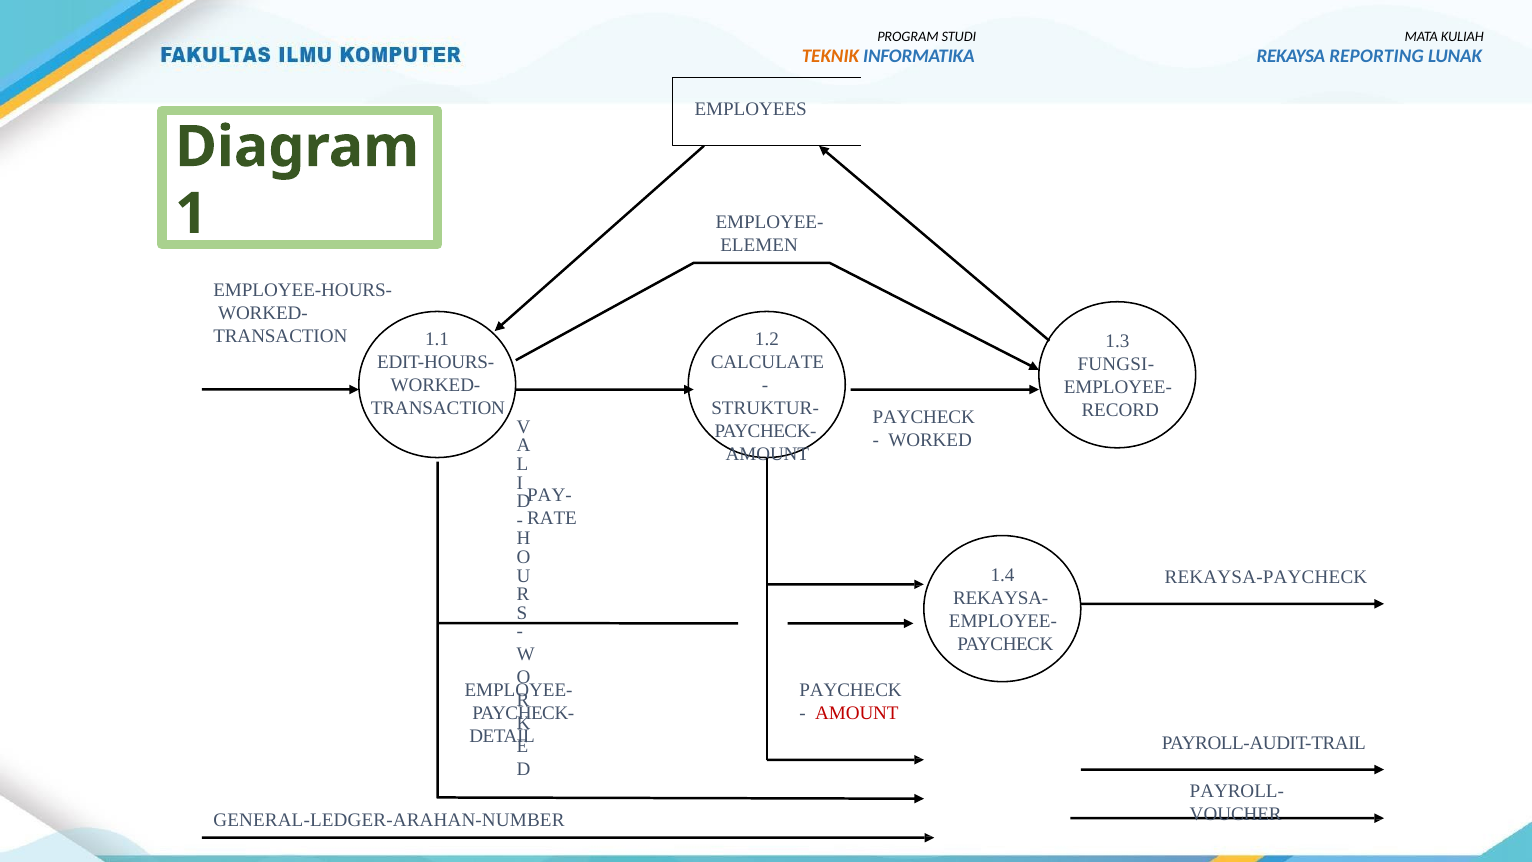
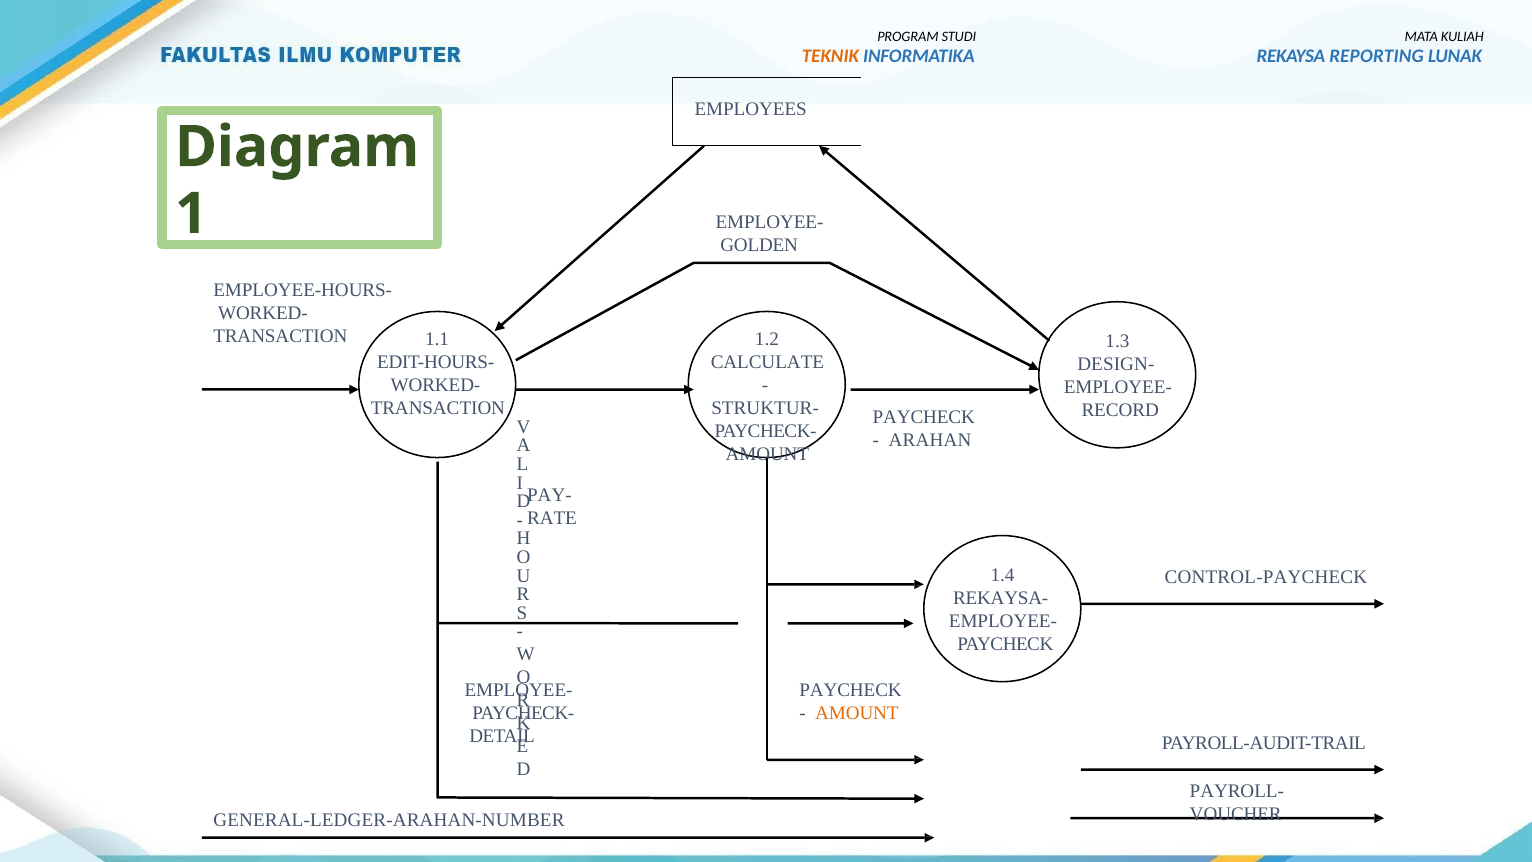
ELEMEN: ELEMEN -> GOLDEN (759, 245)
FUNGSI-: FUNGSI- -> DESIGN- (1116, 364)
WORKED: WORKED -> ARAHAN (930, 440)
REKAYSA-PAYCHECK: REKAYSA-PAYCHECK -> CONTROL-PAYCHECK (1266, 577)
AMOUNT colour: red -> orange (857, 713)
